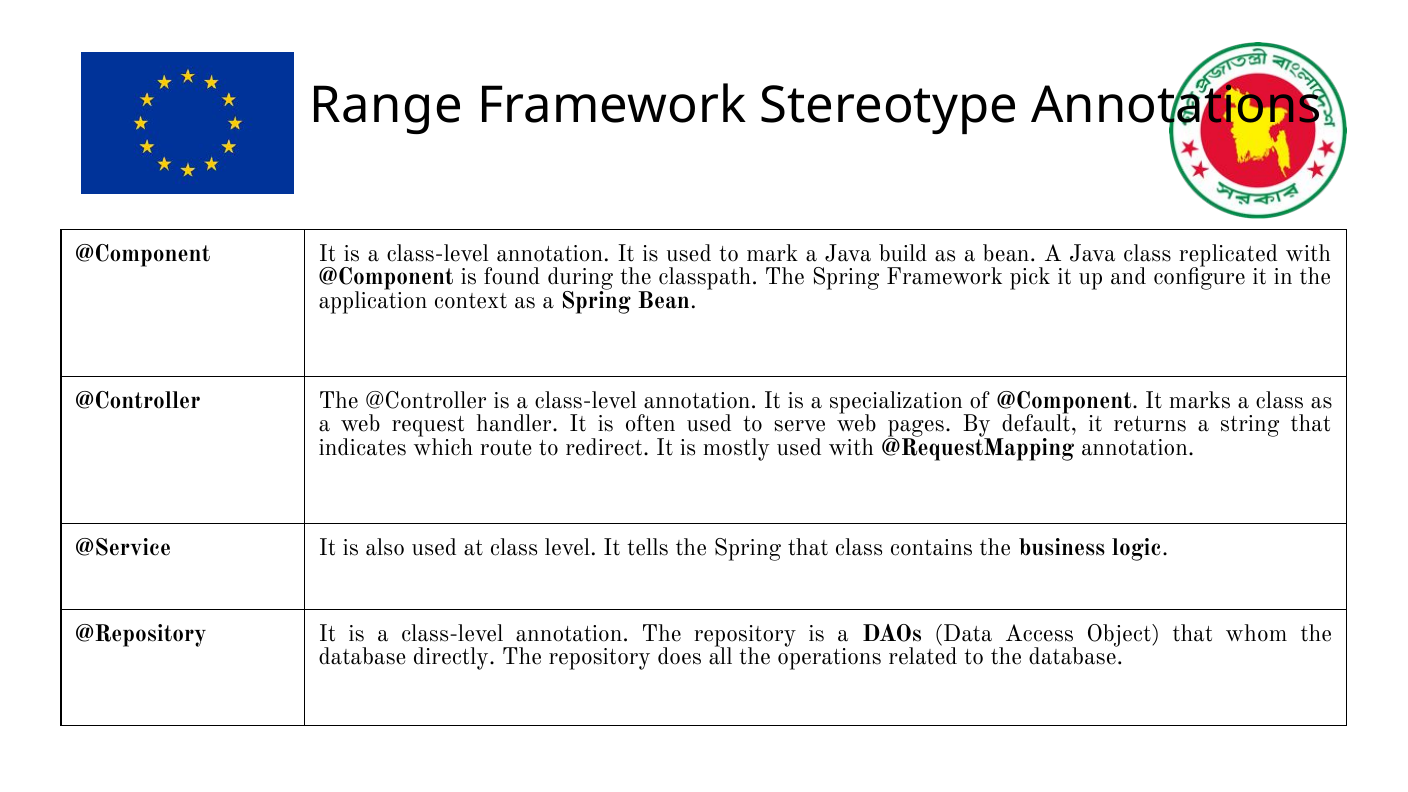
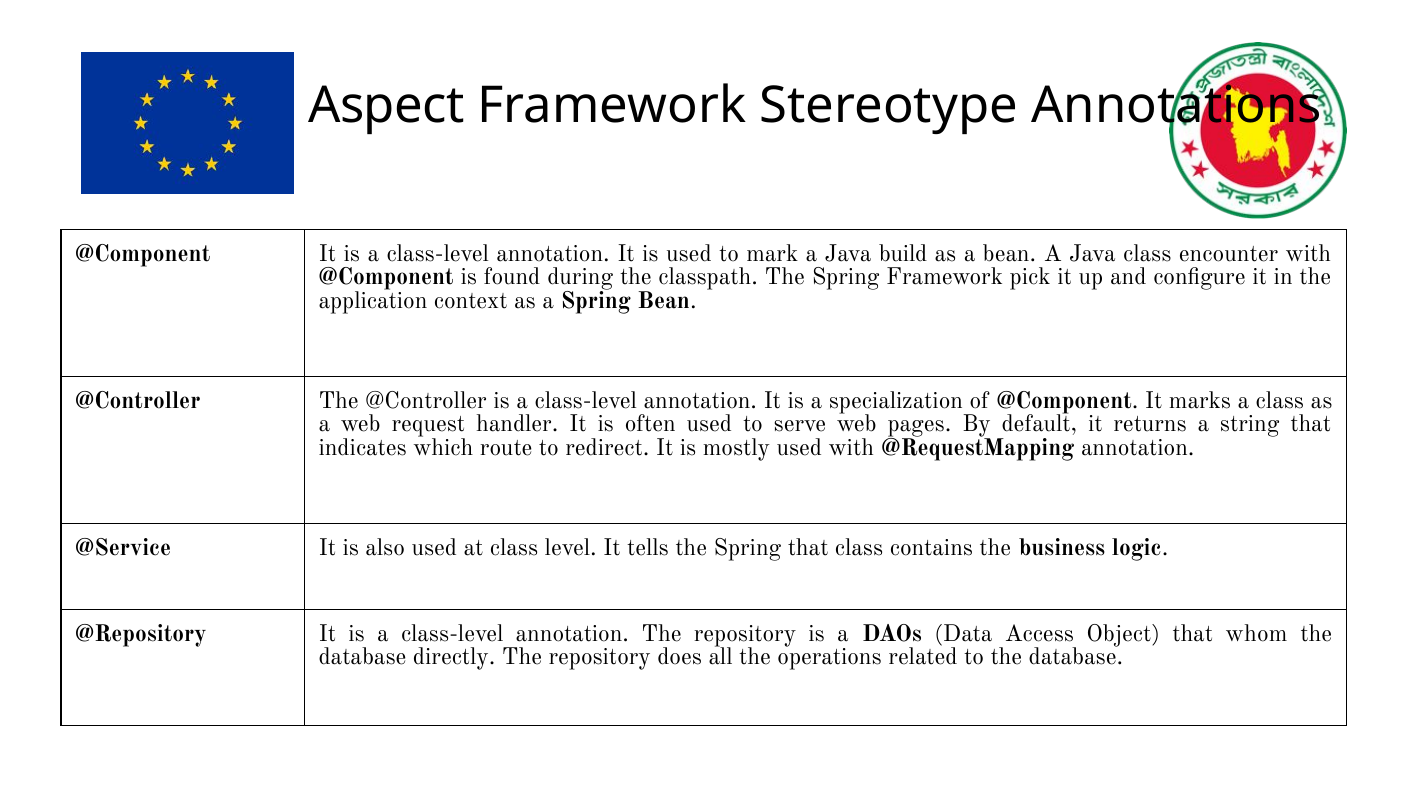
Range: Range -> Aspect (387, 105)
replicated: replicated -> encounter (1229, 254)
